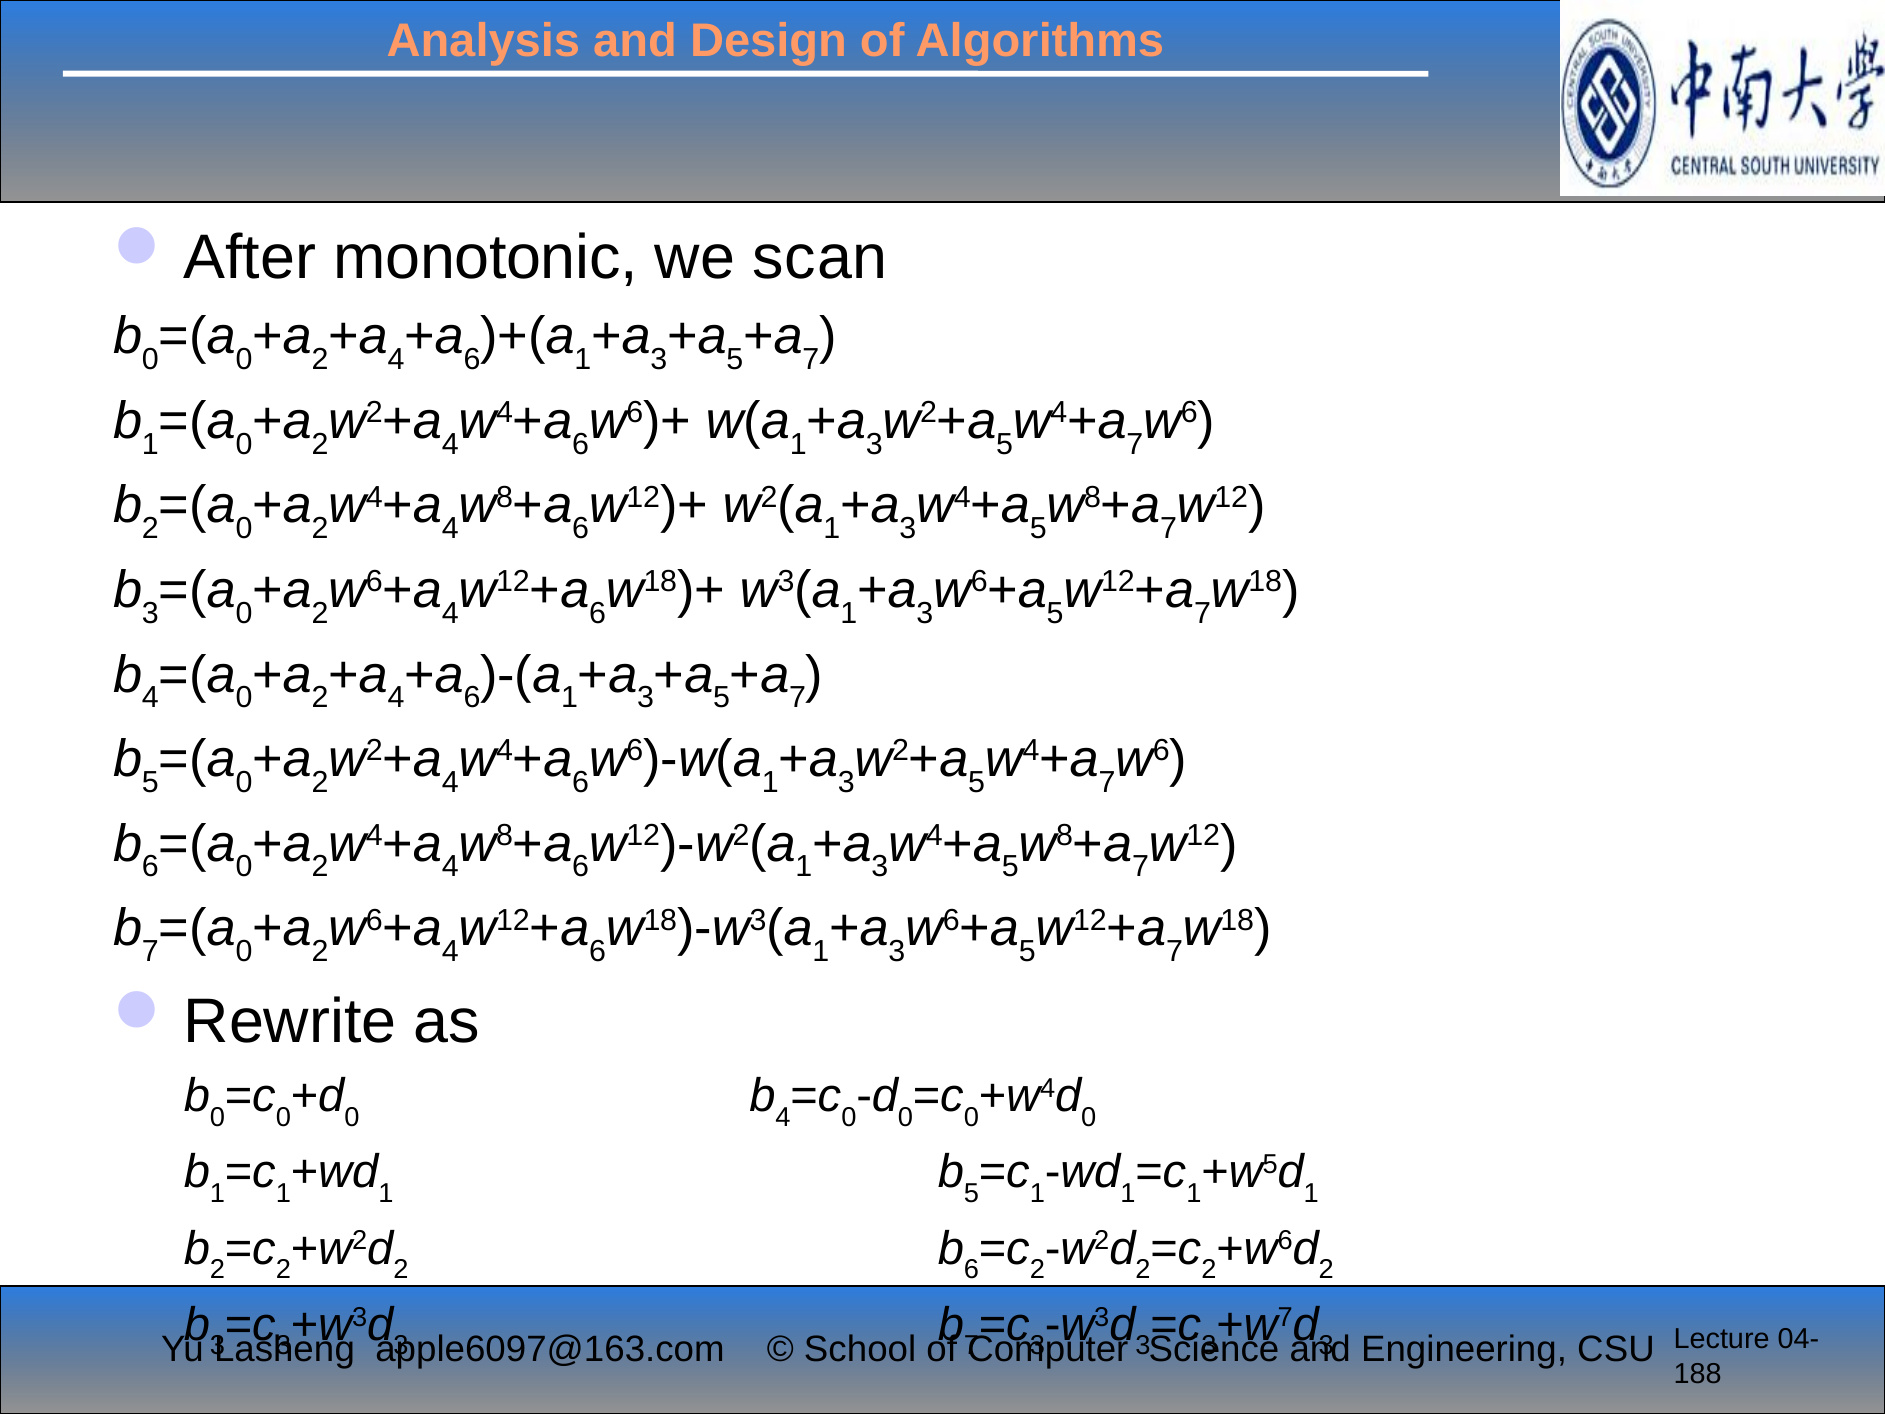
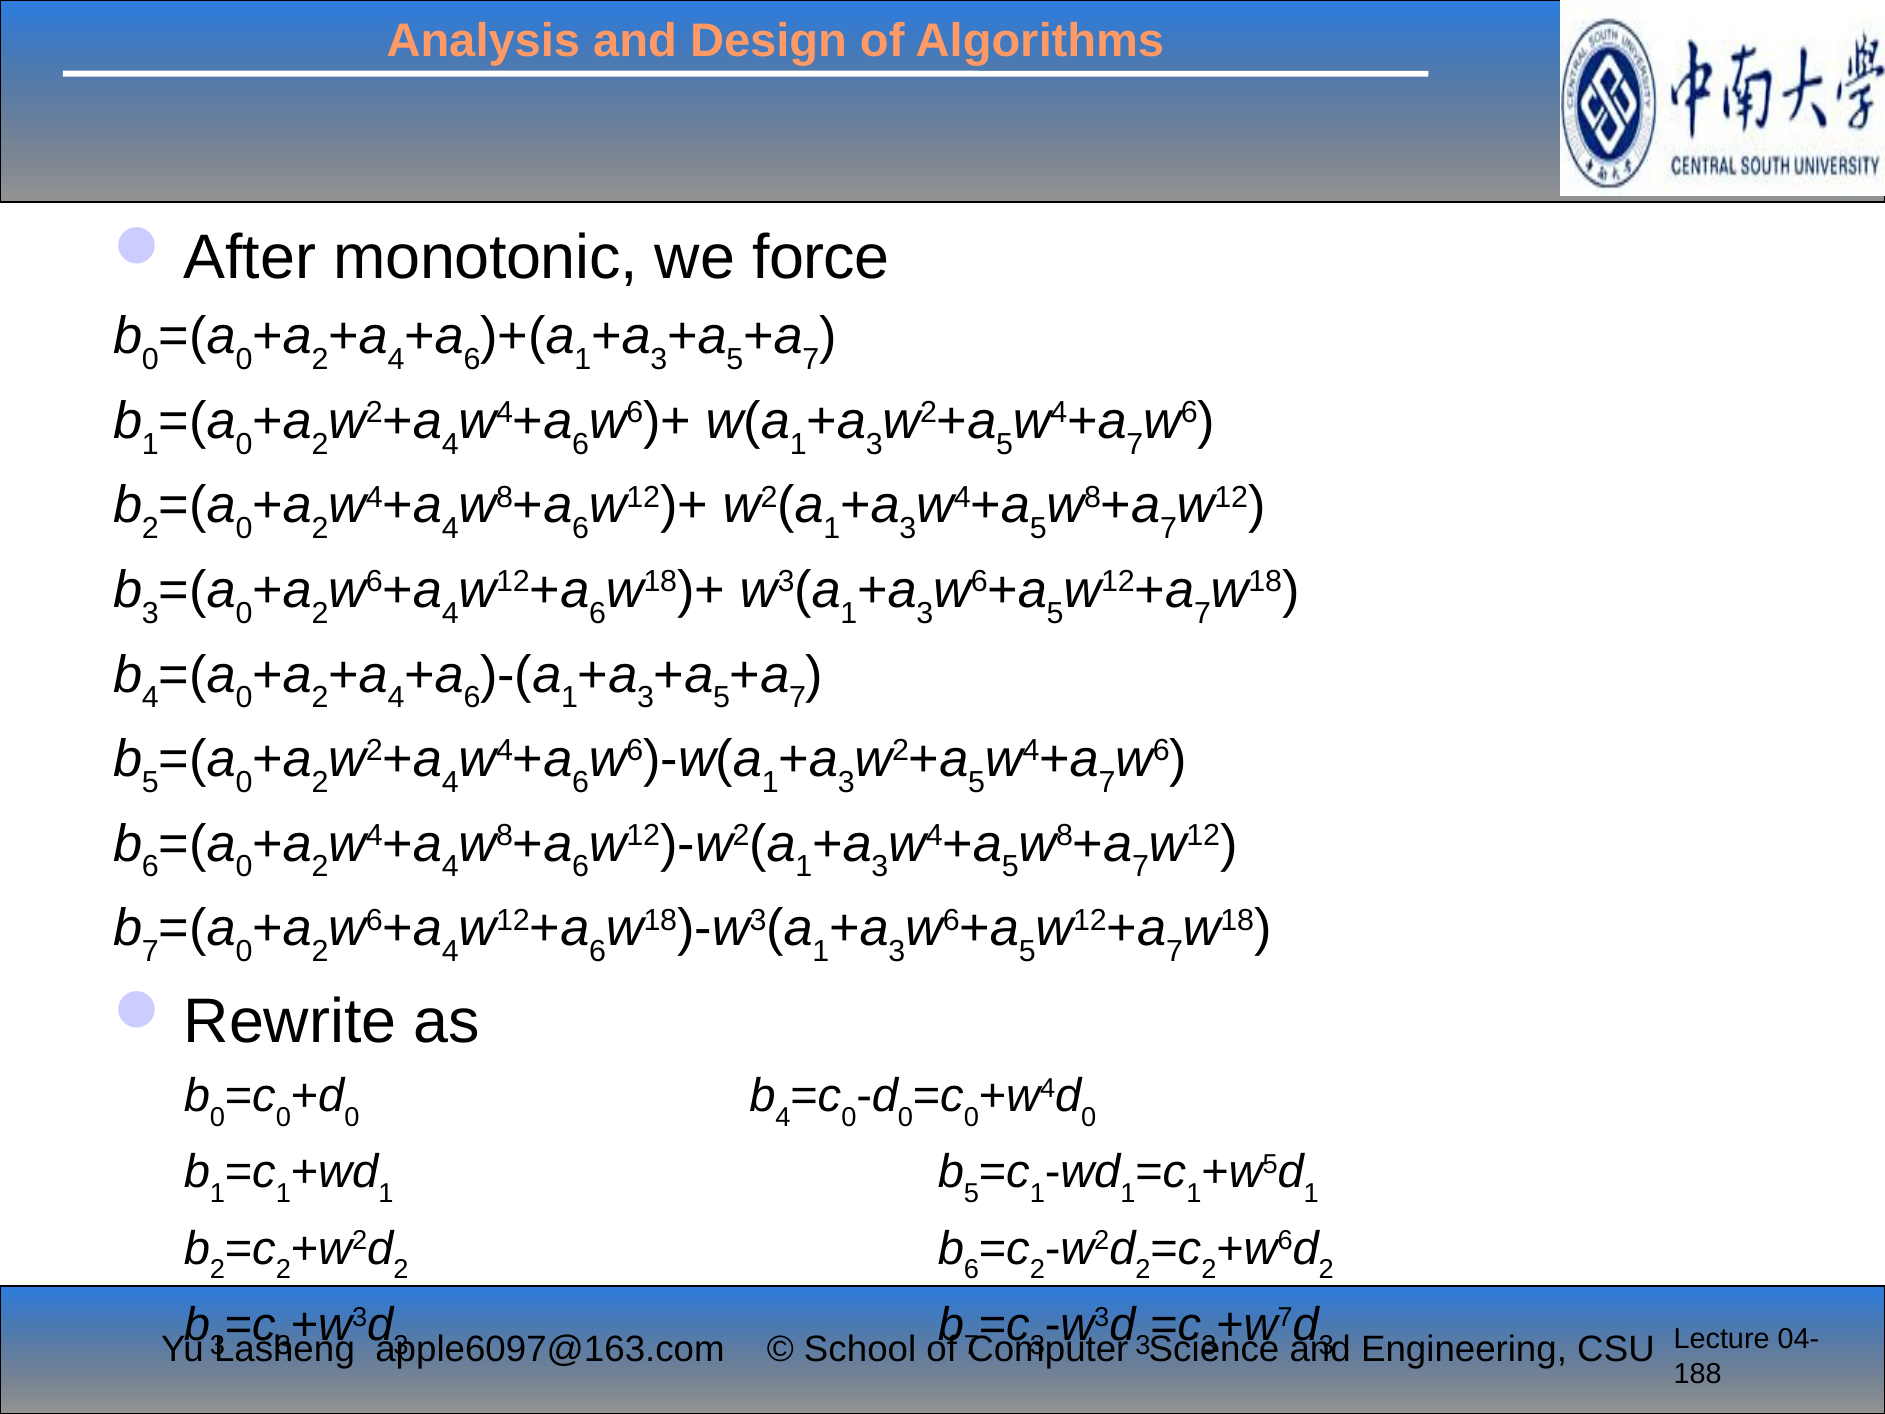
scan: scan -> force (821, 258)
